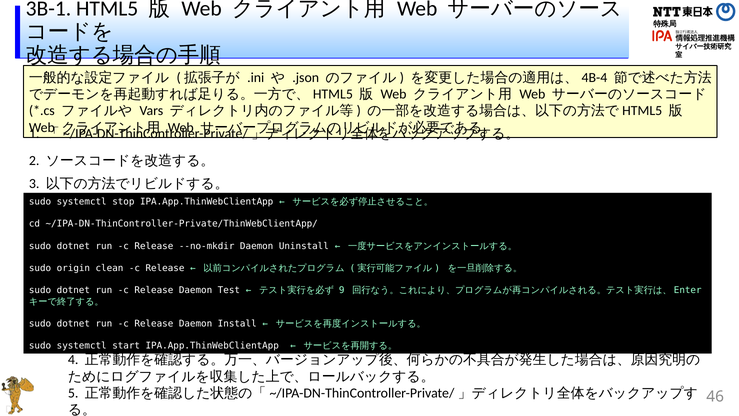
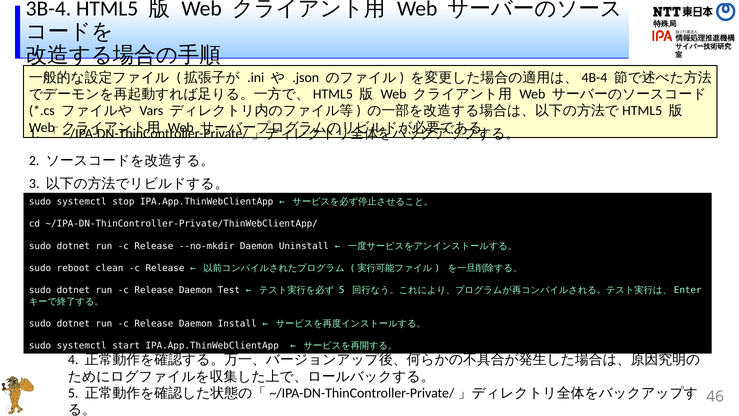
3B-1: 3B-1 -> 3B-4 (48, 8)
origin: origin -> reboot (73, 268)
9: 9 -> 5 (342, 290)
